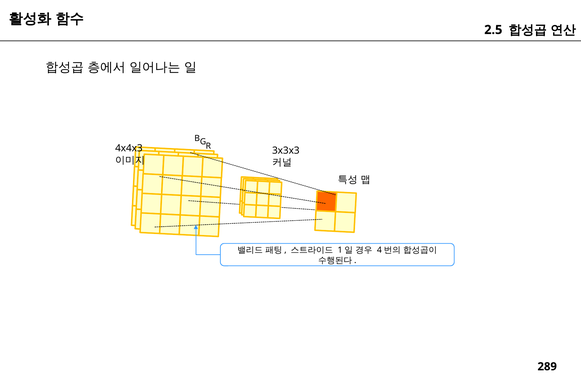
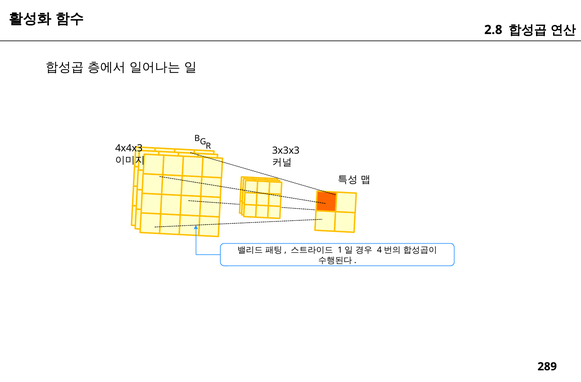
2.5: 2.5 -> 2.8 (493, 30)
